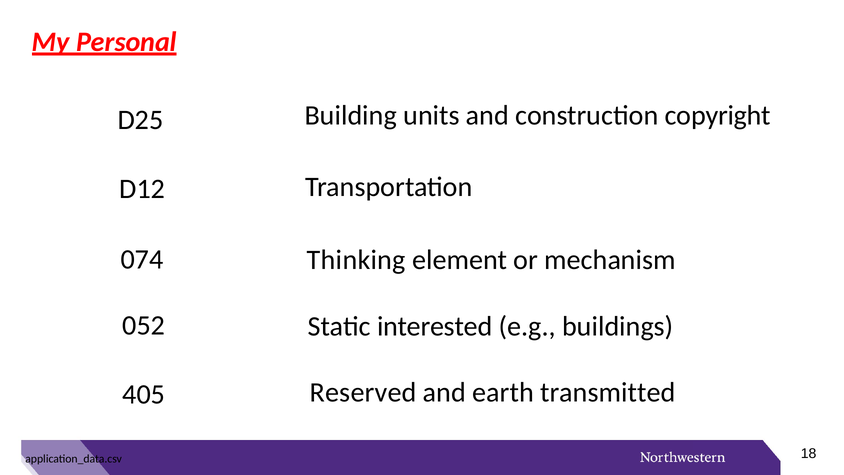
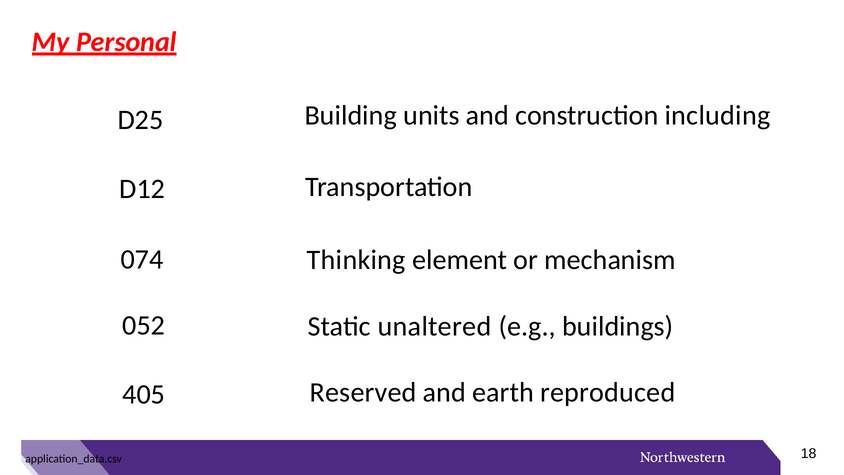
copyright: copyright -> including (718, 115)
interested: interested -> unaltered (434, 326)
transmitted: transmitted -> reproduced (608, 392)
